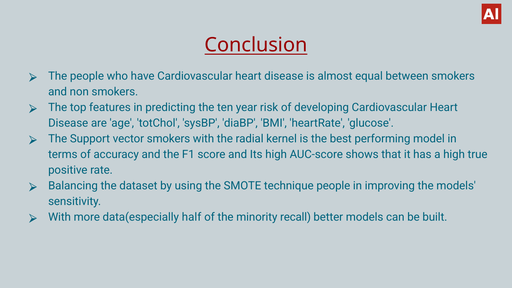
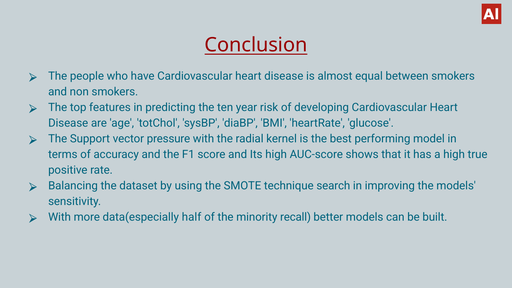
vector smokers: smokers -> pressure (168, 139)
technique people: people -> search (333, 186)
